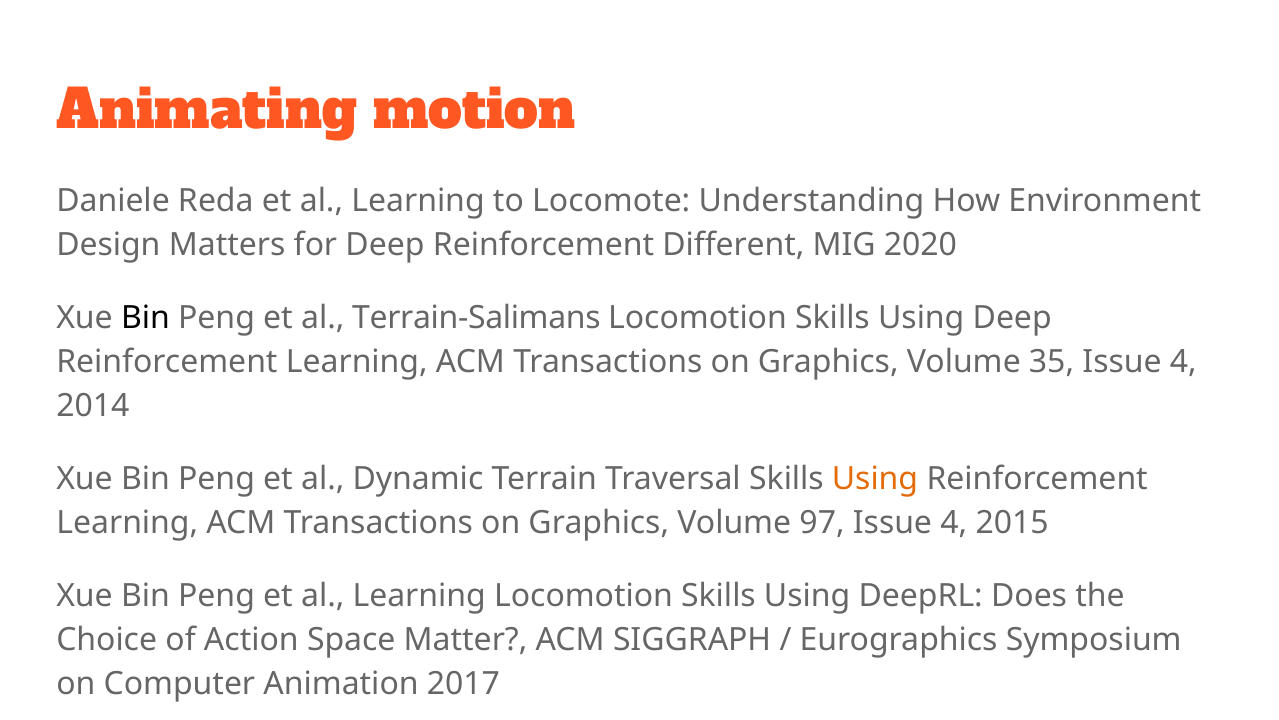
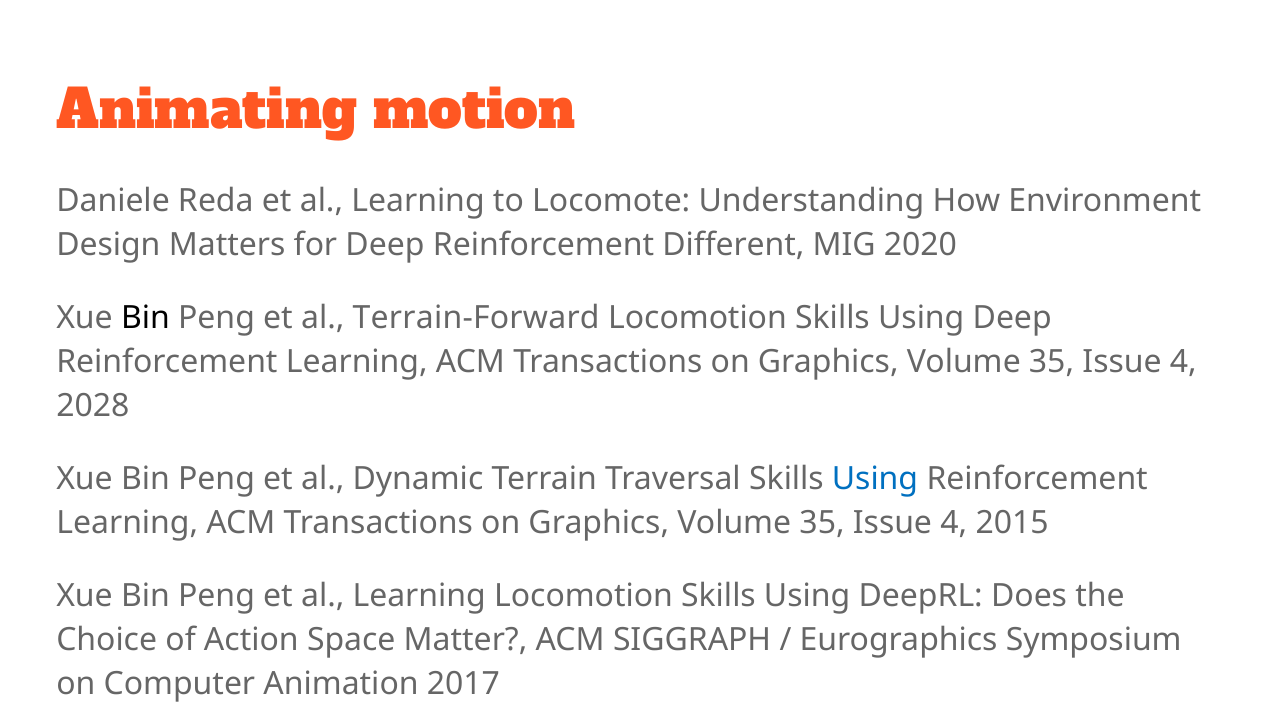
Terrain-Salimans: Terrain-Salimans -> Terrain-Forward (476, 318)
2014: 2014 -> 2028 (93, 406)
Using colour: orange -> blue (875, 478)
97: 97 -> 35 (822, 523)
